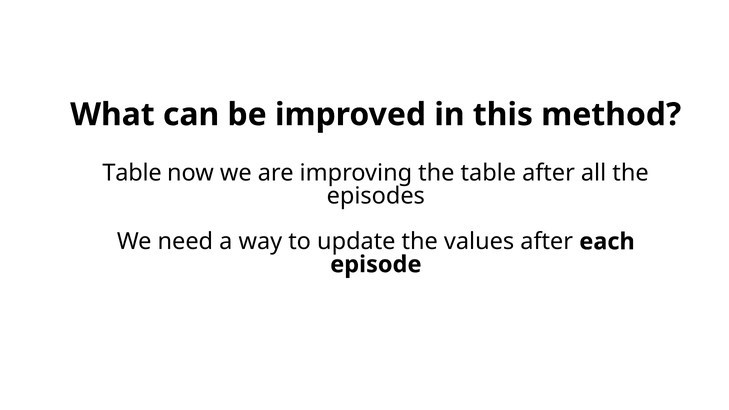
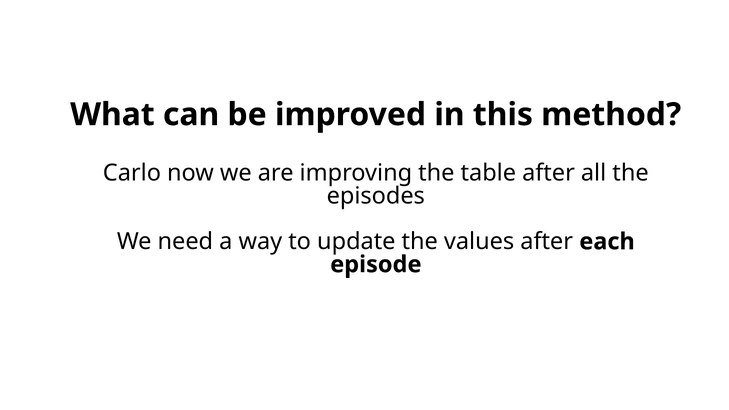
Table: Table -> Carlo (132, 173)
